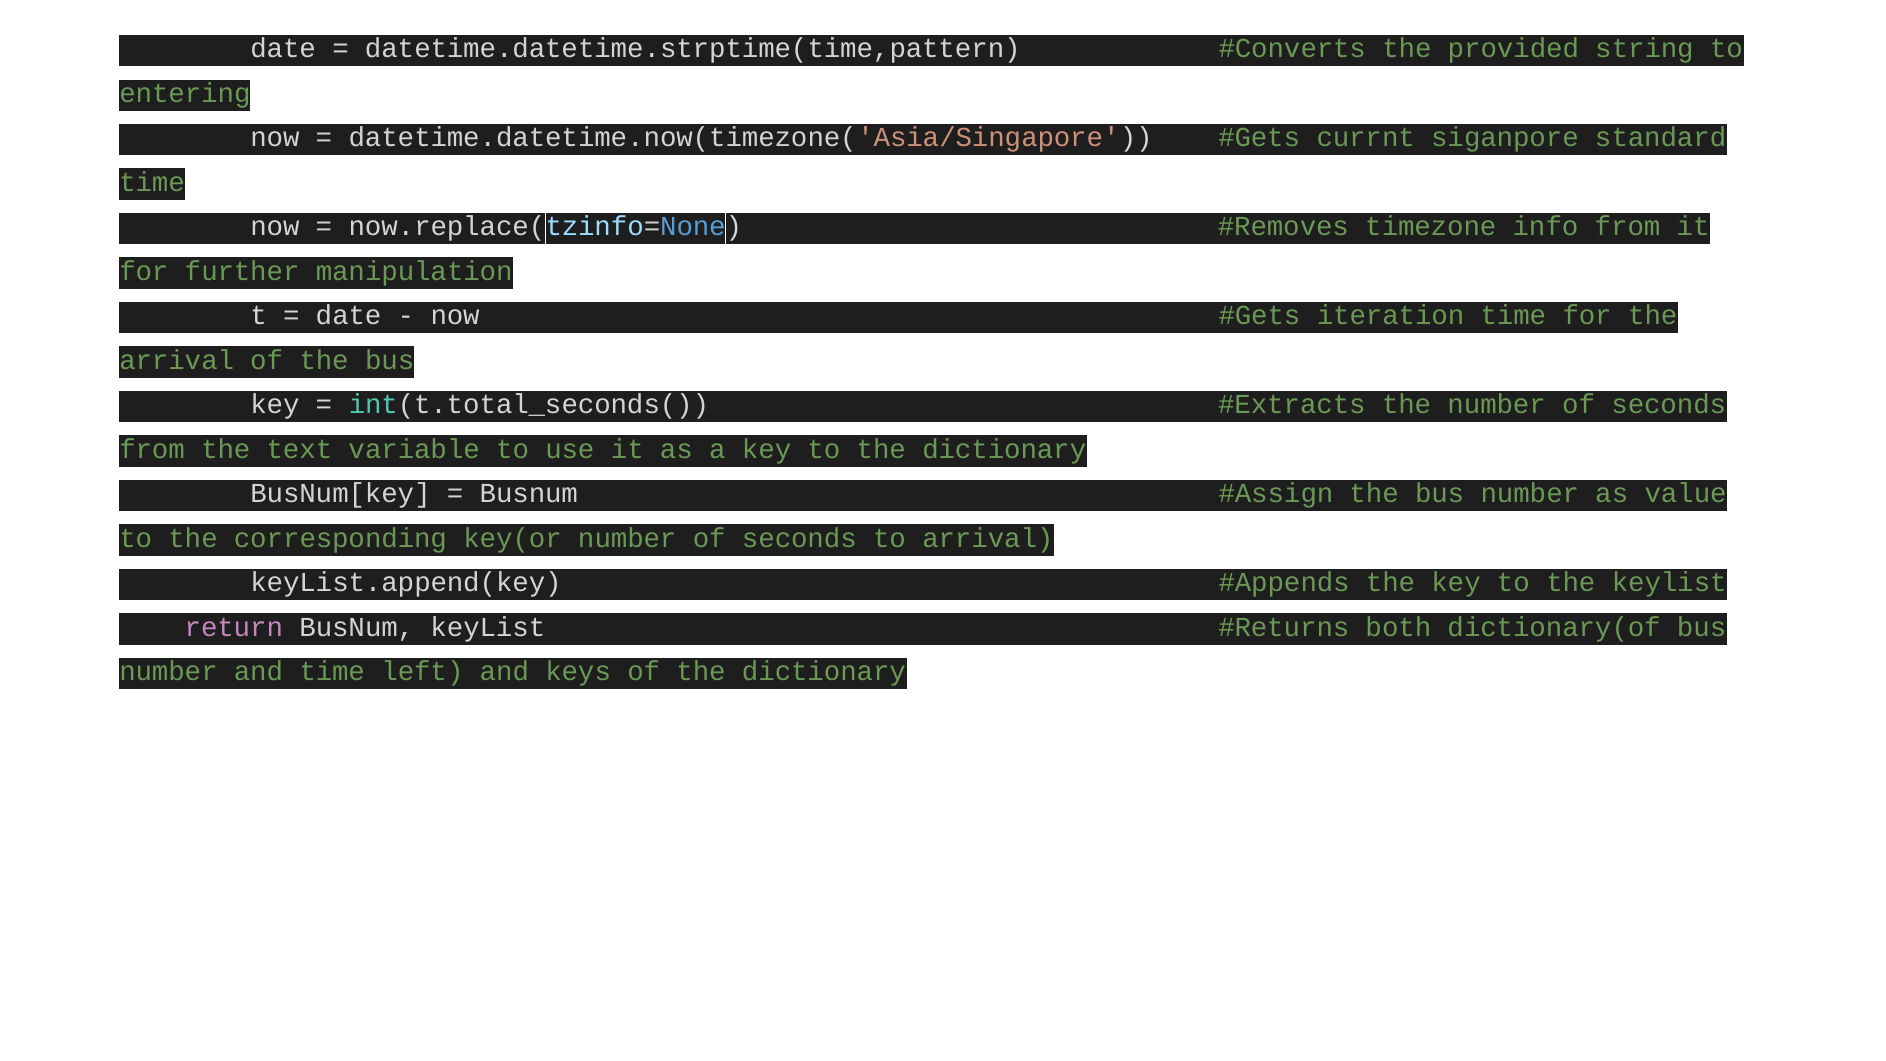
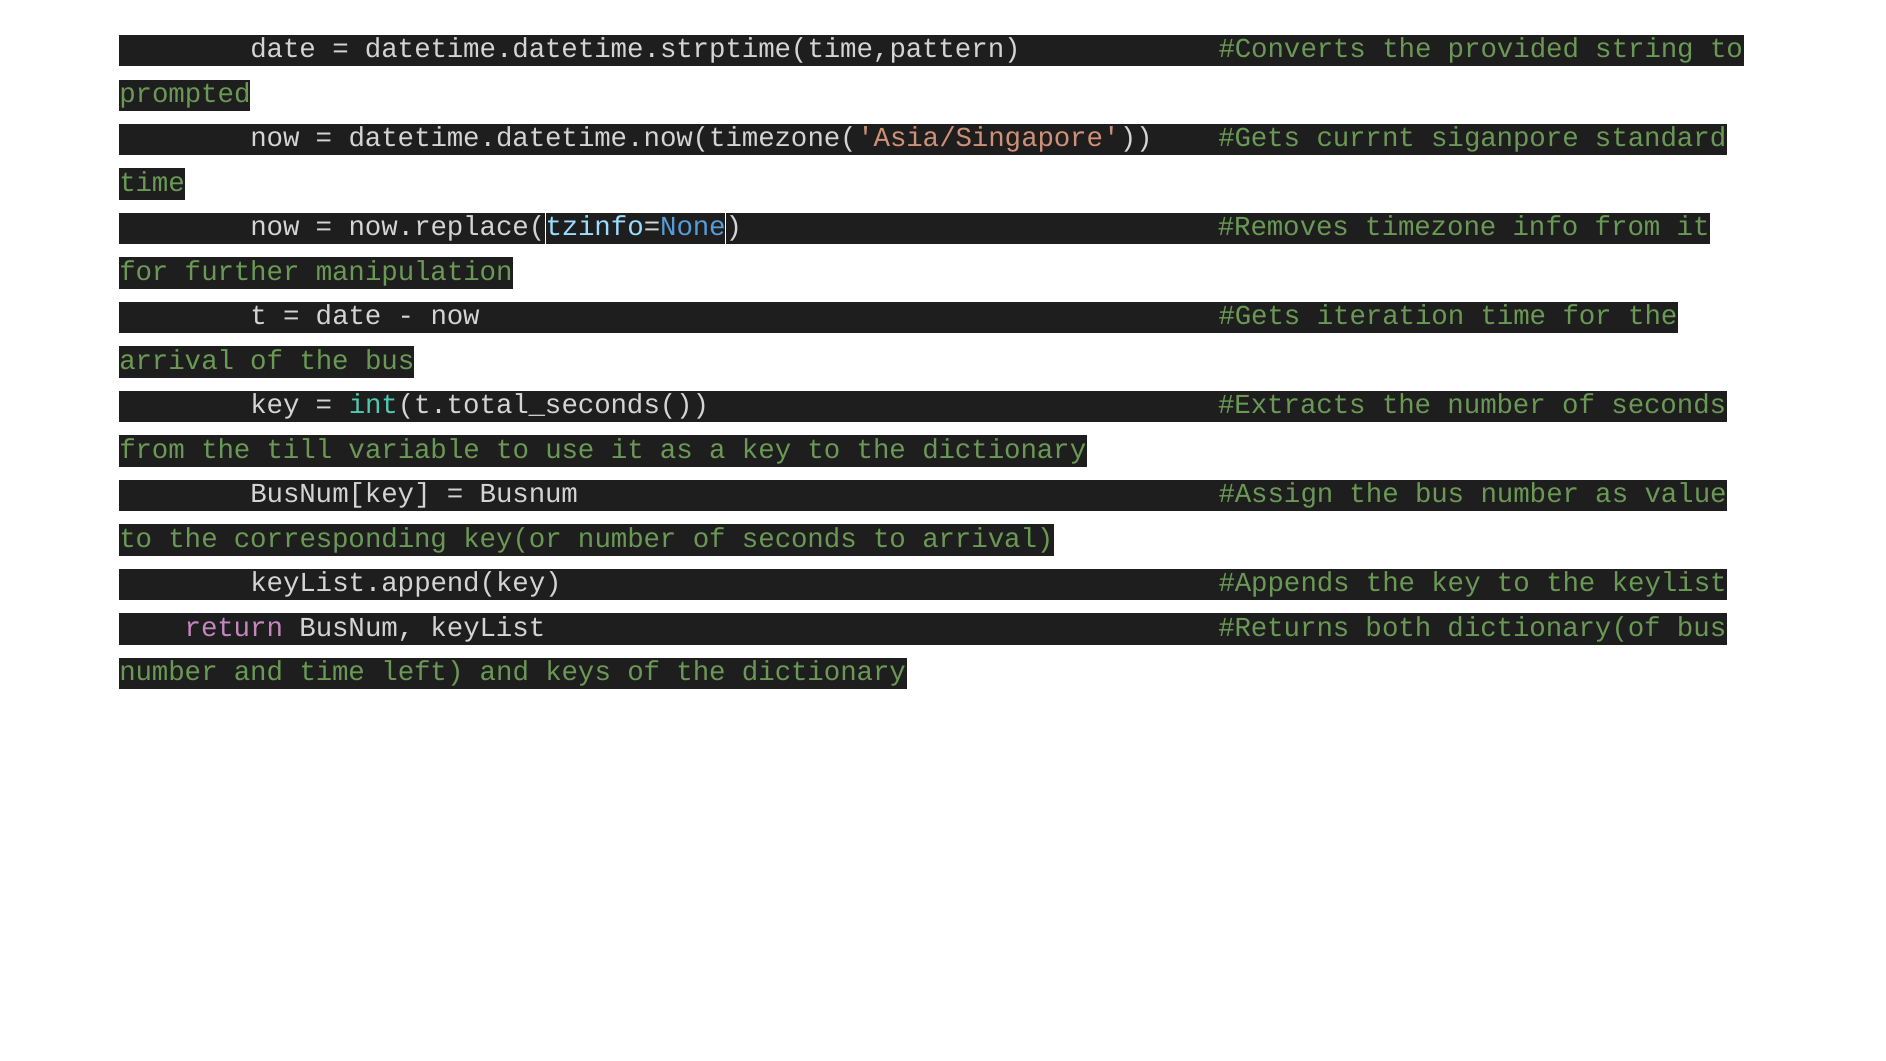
entering: entering -> prompted (185, 93)
text: text -> till (299, 449)
